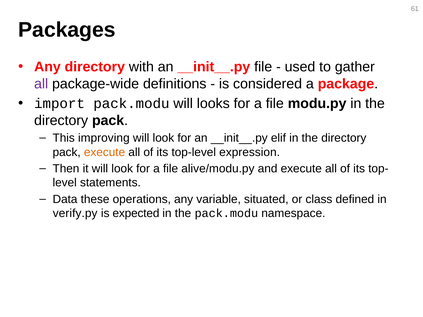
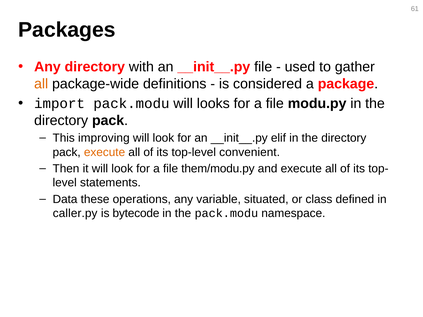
all colour: purple -> orange (41, 84)
expression: expression -> convenient (250, 152)
alive/modu.py: alive/modu.py -> them/modu.py (218, 169)
verify.py: verify.py -> caller.py (75, 213)
expected: expected -> bytecode (136, 213)
